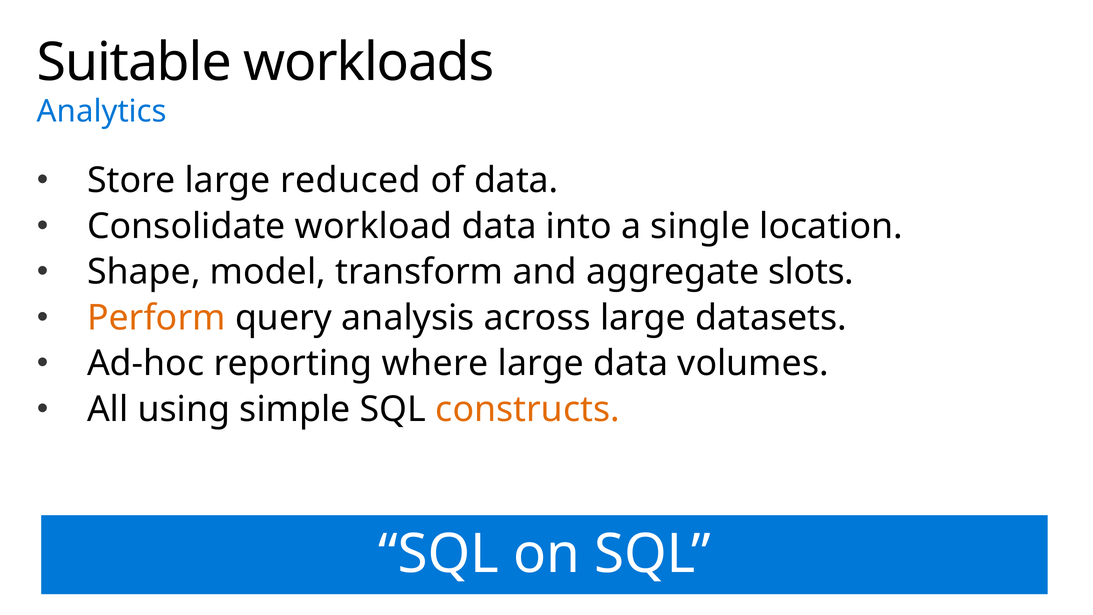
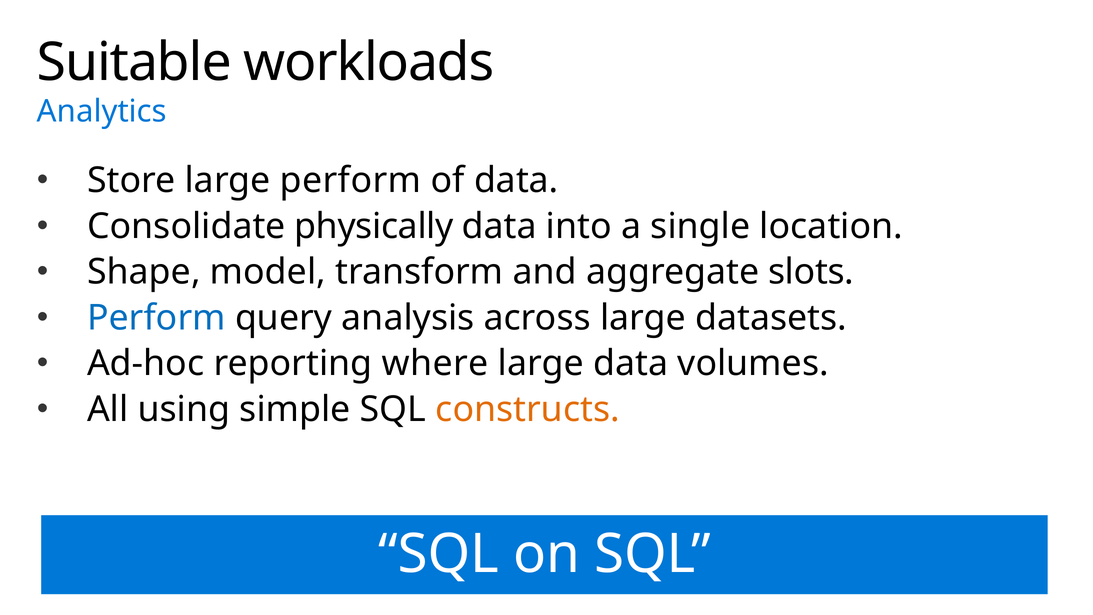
large reduced: reduced -> perform (350, 180)
workload: workload -> physically (374, 226)
Perform colour: orange -> blue (156, 318)
